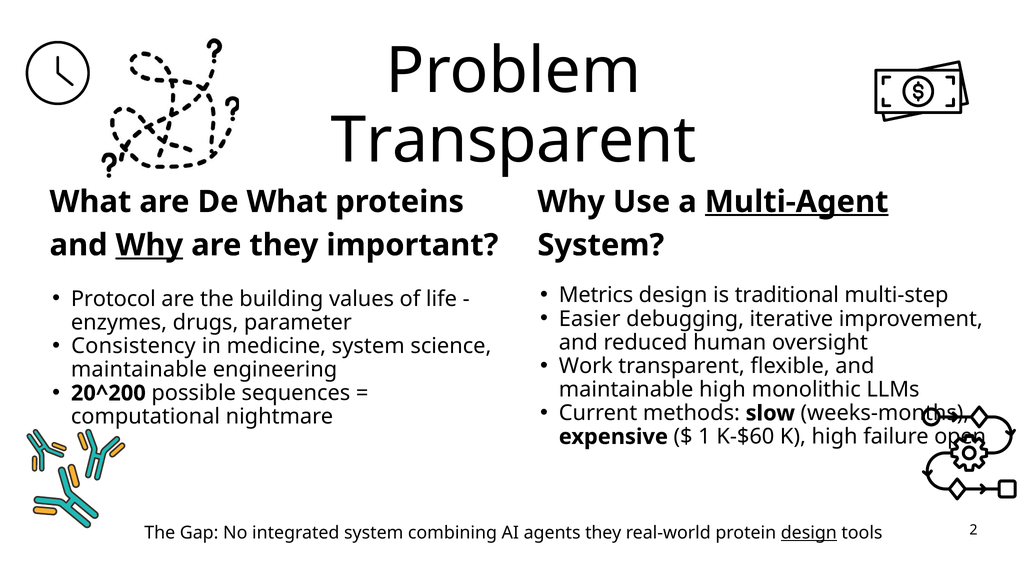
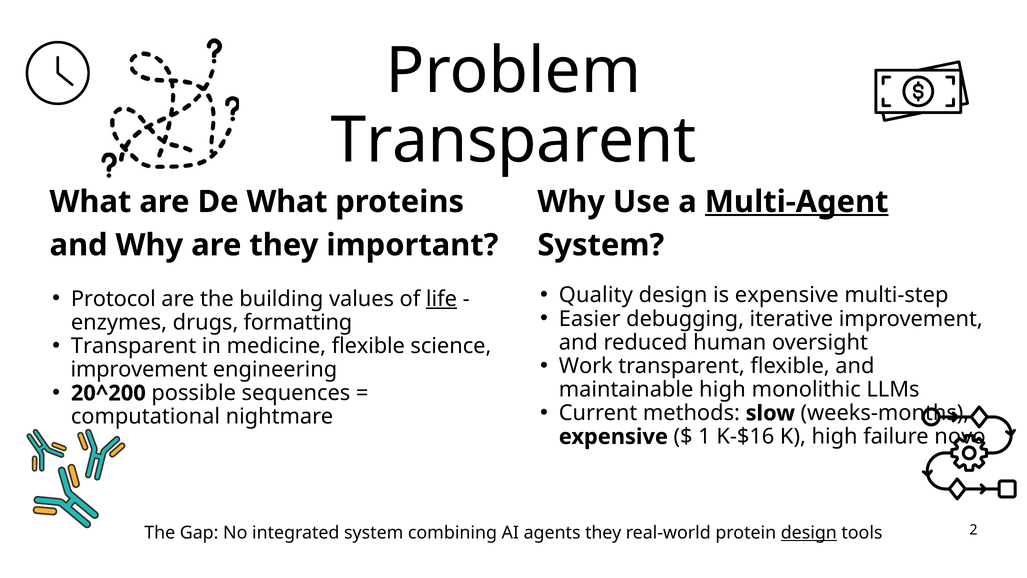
Why underline: present -> none (149, 245)
Metrics: Metrics -> Quality (596, 295)
is traditional: traditional -> expensive (787, 295)
life underline: none -> present (442, 299)
parameter: parameter -> formatting (298, 322)
Consistency: Consistency -> Transparent (134, 346)
medicine system: system -> flexible (368, 346)
maintainable: maintainable -> improvement (139, 369)
K-$60: K-$60 -> K-$16 (745, 437)
open: open -> novo (960, 437)
